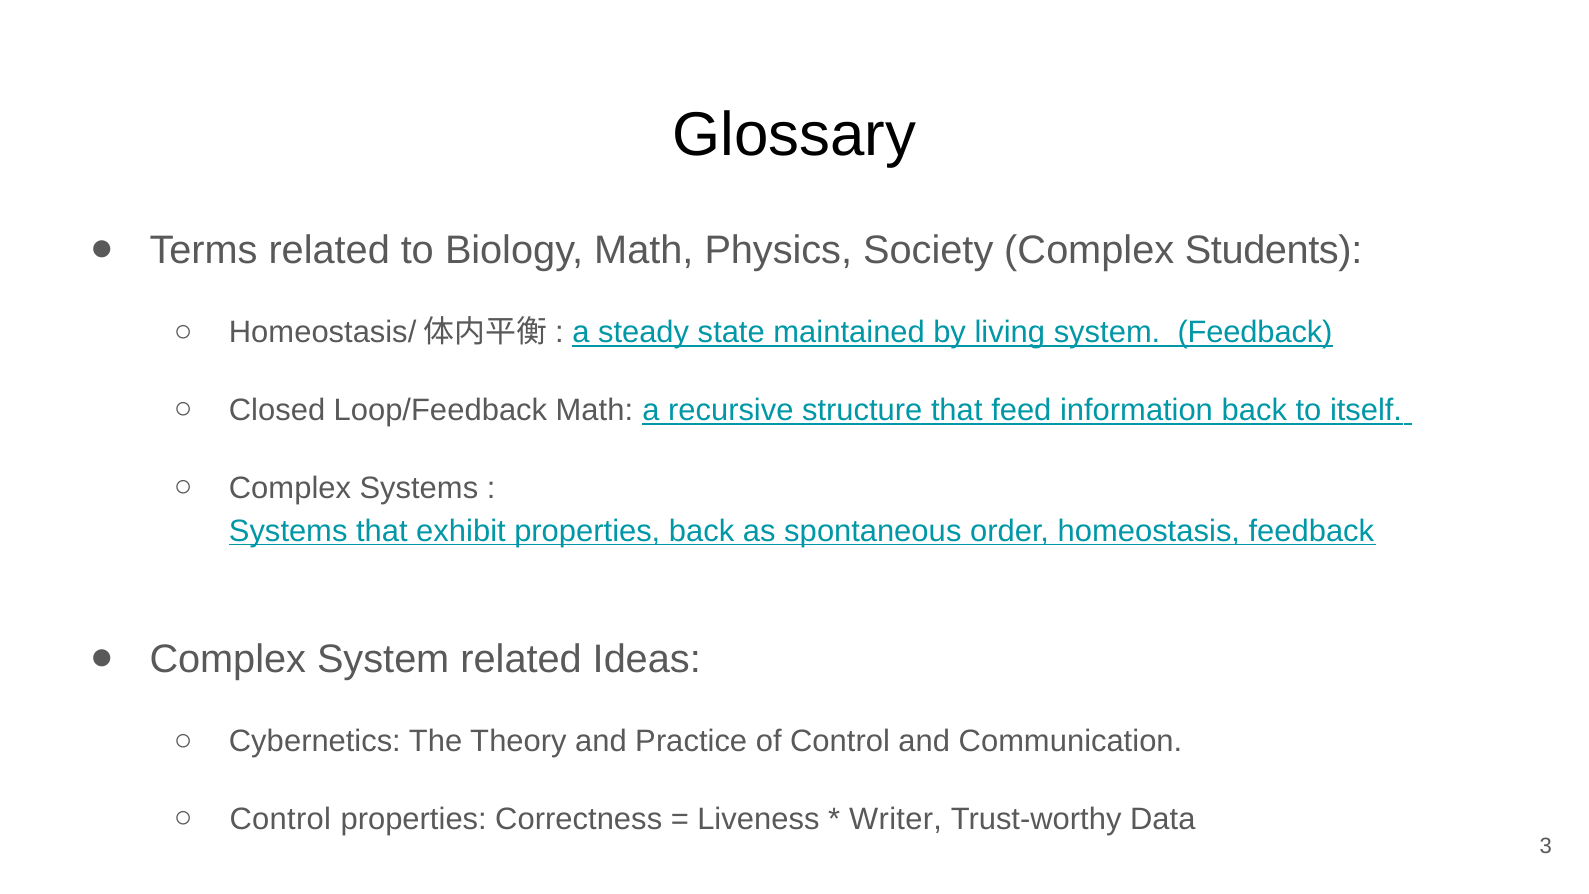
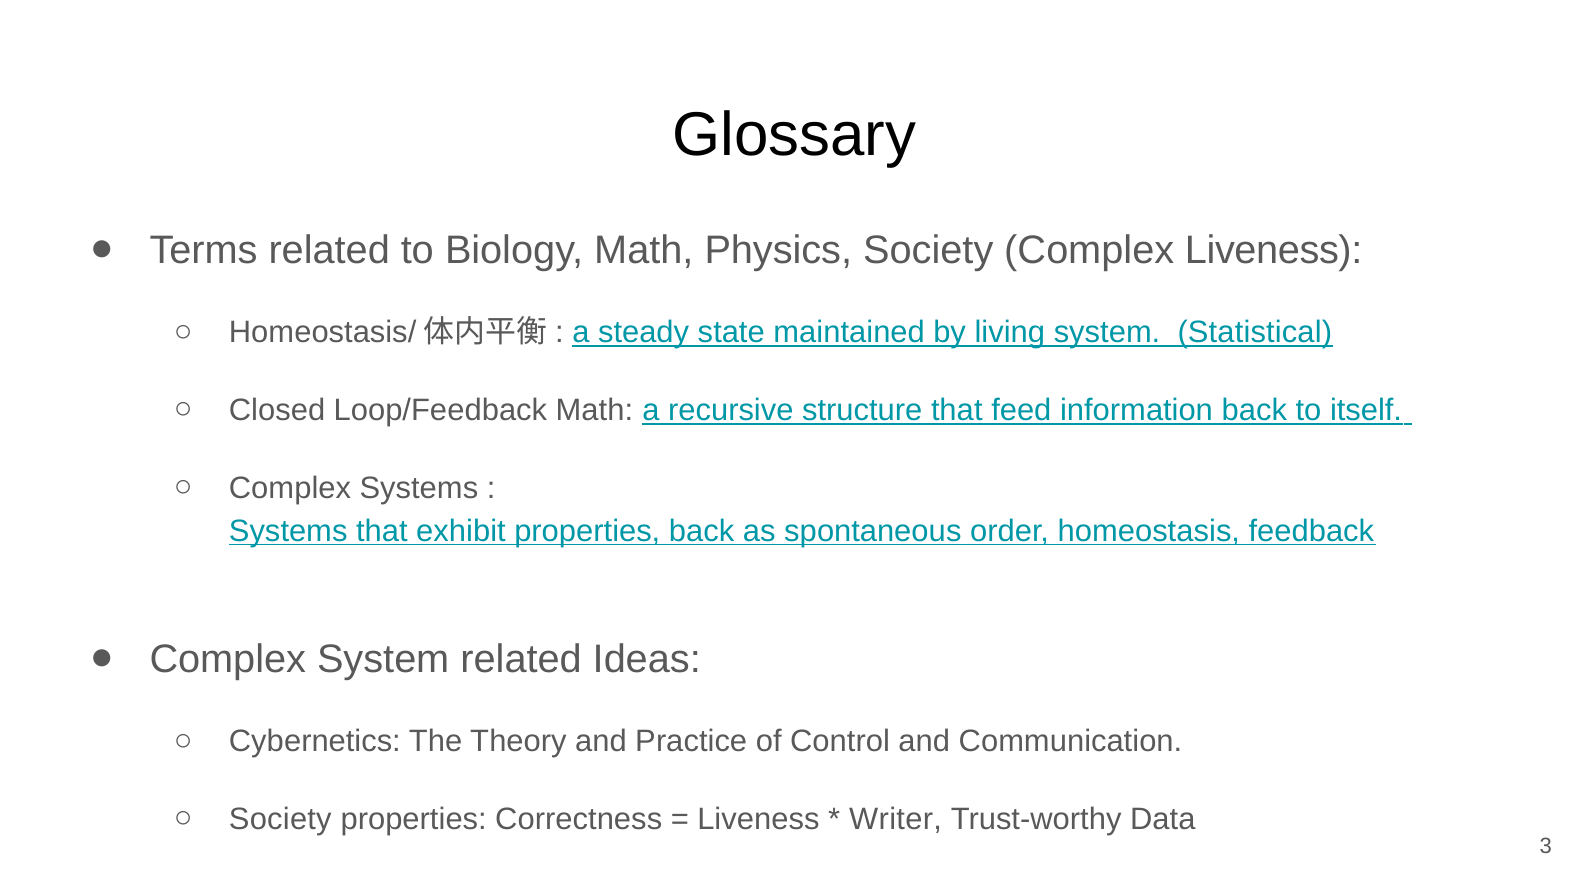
Complex Students: Students -> Liveness (1274, 250)
system Feedback: Feedback -> Statistical (1255, 332)
Control: Control -> Society (280, 819)
